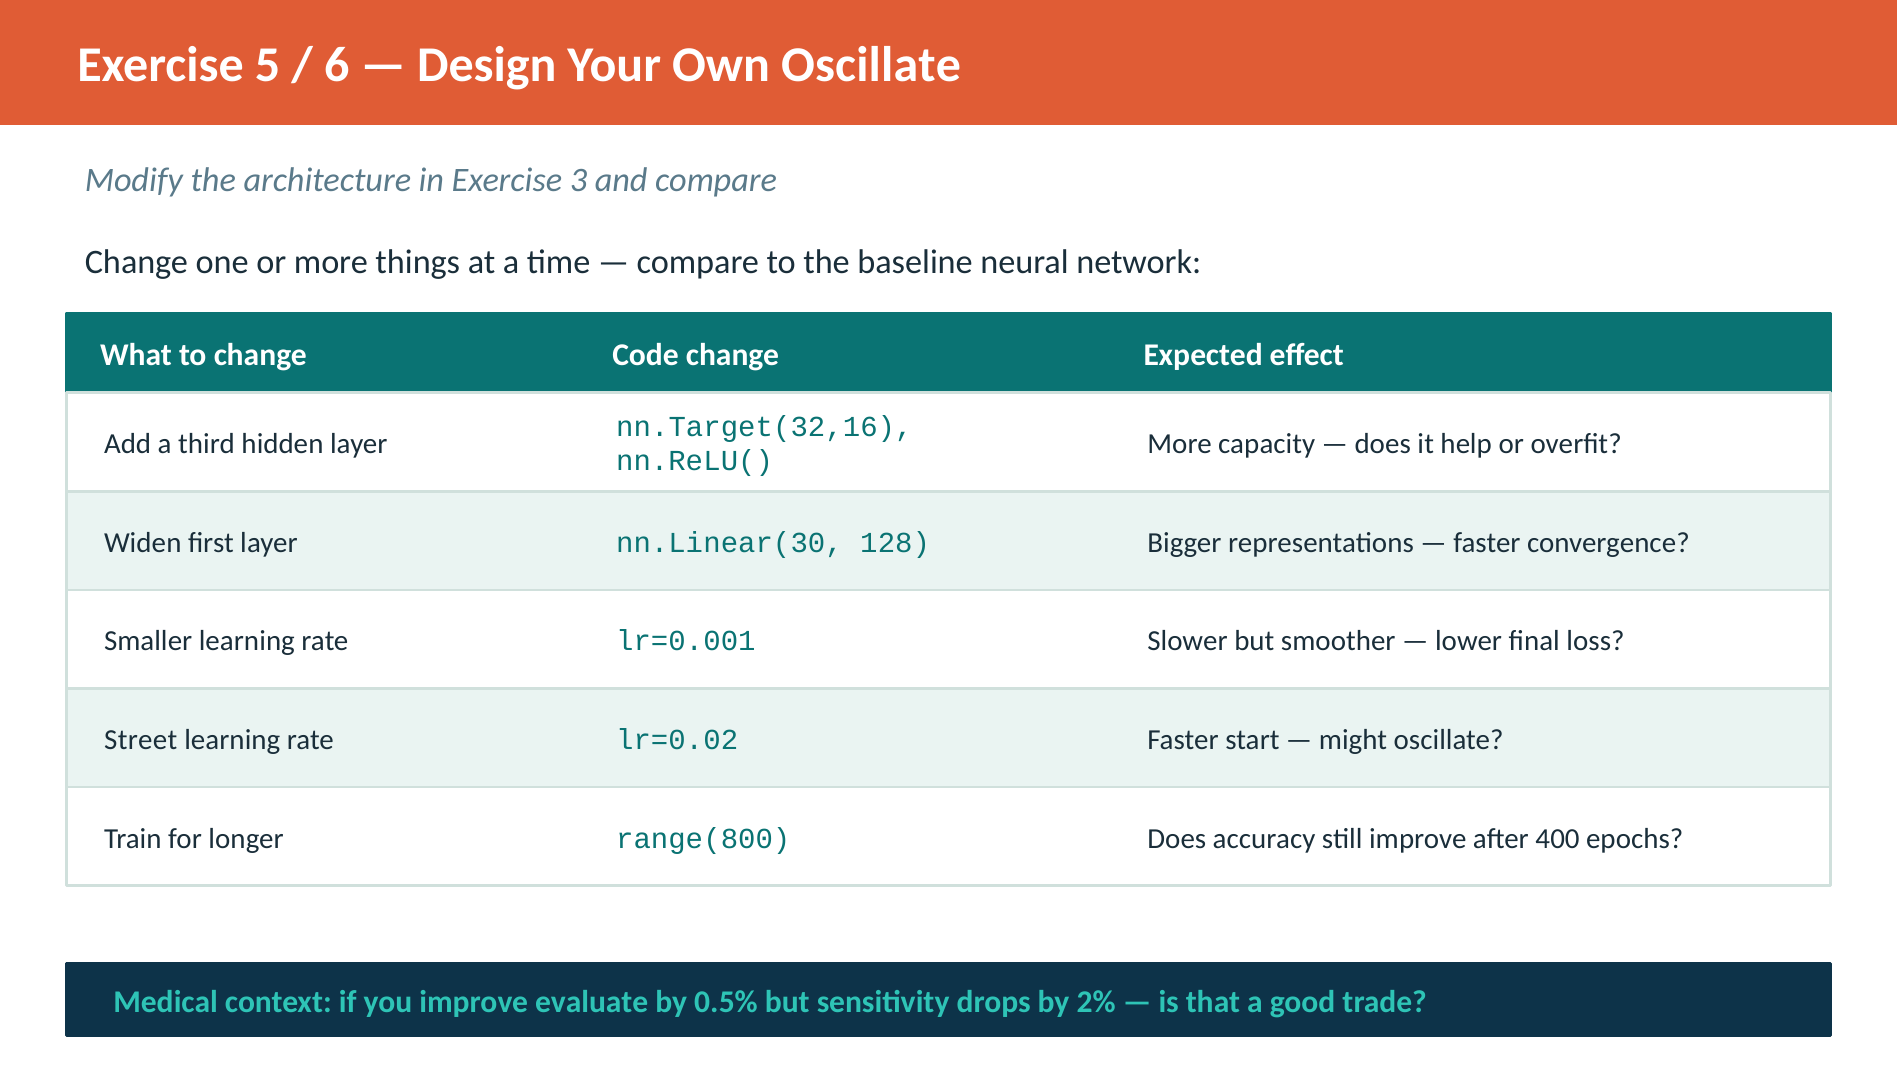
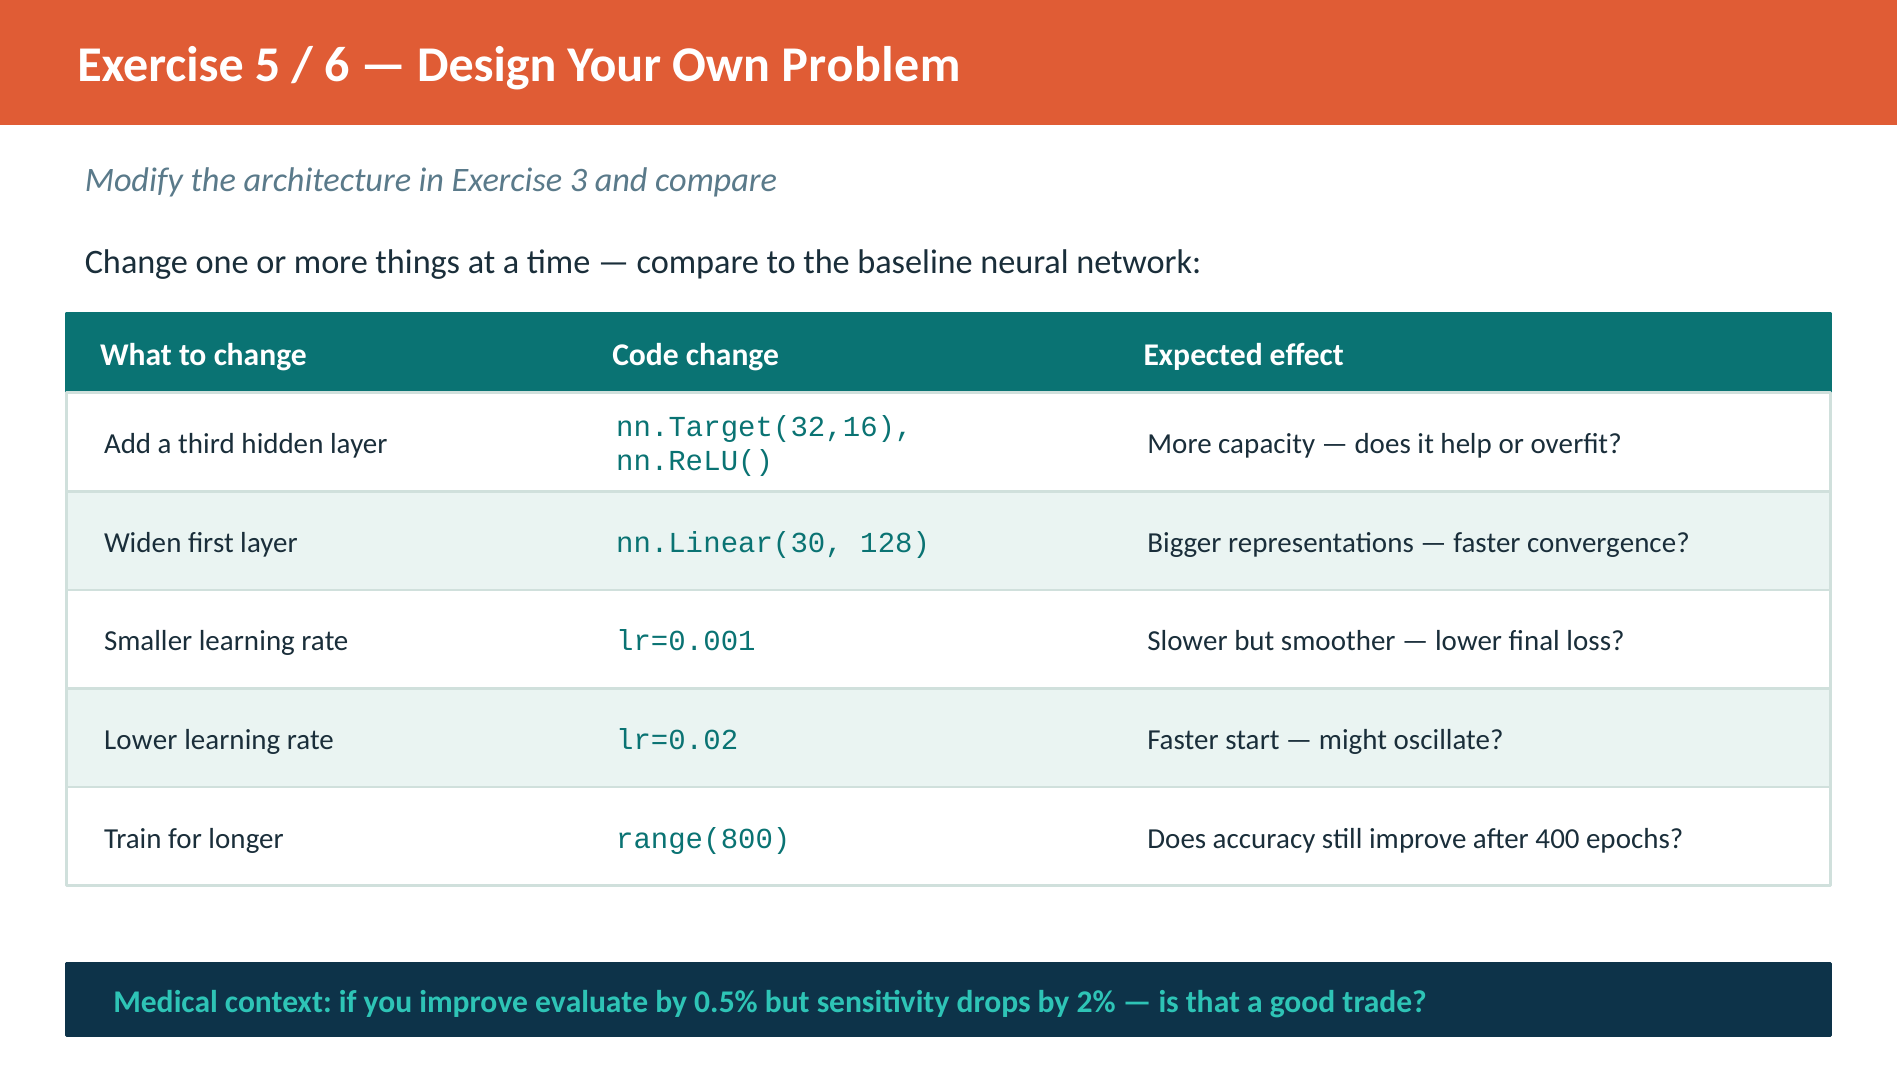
Own Oscillate: Oscillate -> Problem (871, 65)
Street: Street -> Lower (141, 740)
